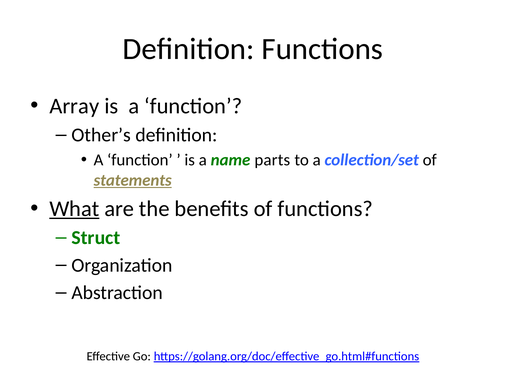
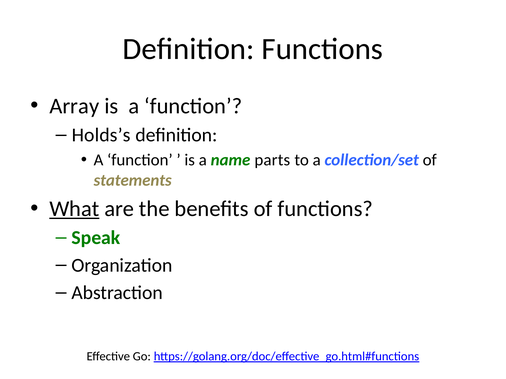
Other’s: Other’s -> Holds’s (101, 135)
statements underline: present -> none (133, 181)
Struct: Struct -> Speak (96, 238)
